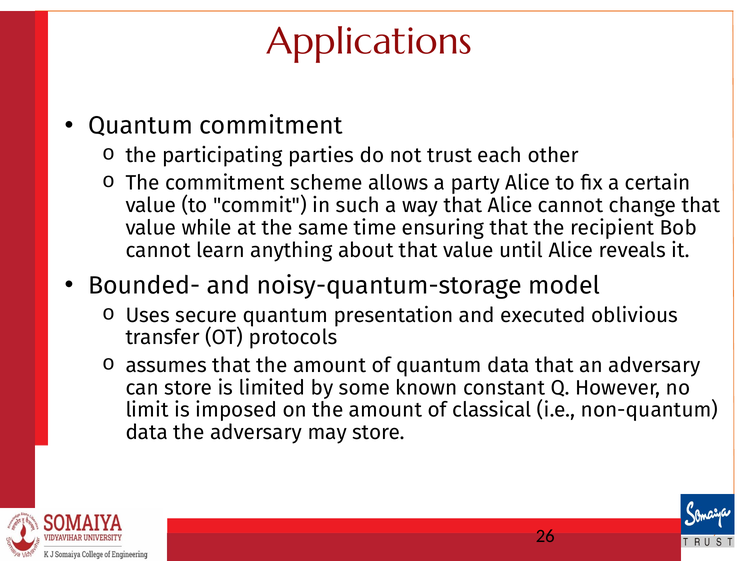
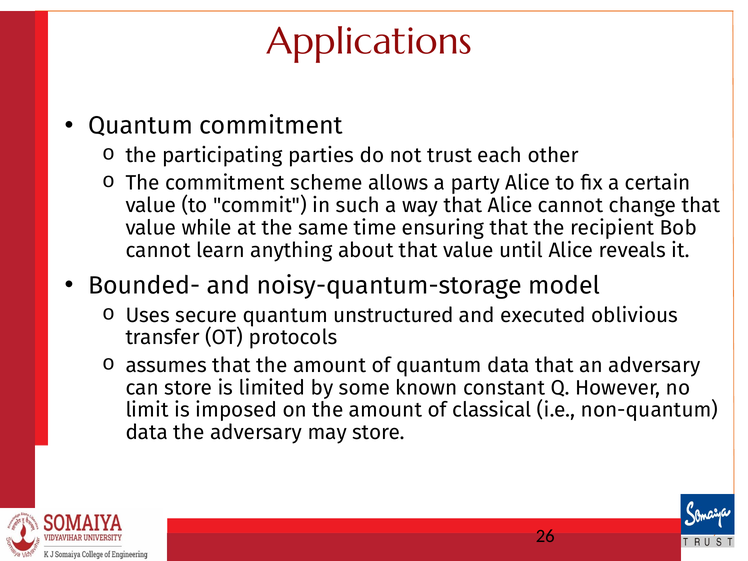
presentation: presentation -> unstructured (394, 315)
